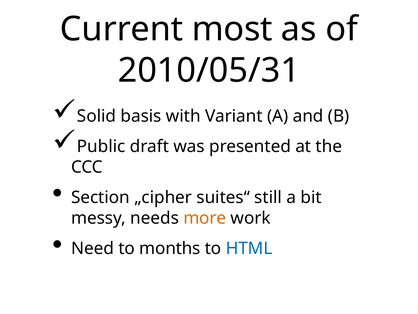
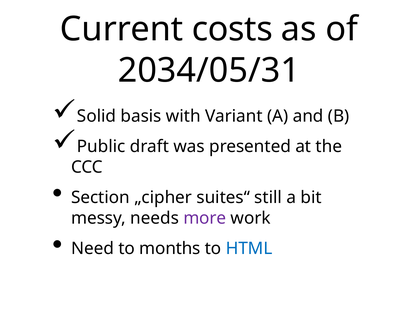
most: most -> costs (232, 29)
2010/05/31: 2010/05/31 -> 2034/05/31 (209, 70)
more colour: orange -> purple (205, 218)
